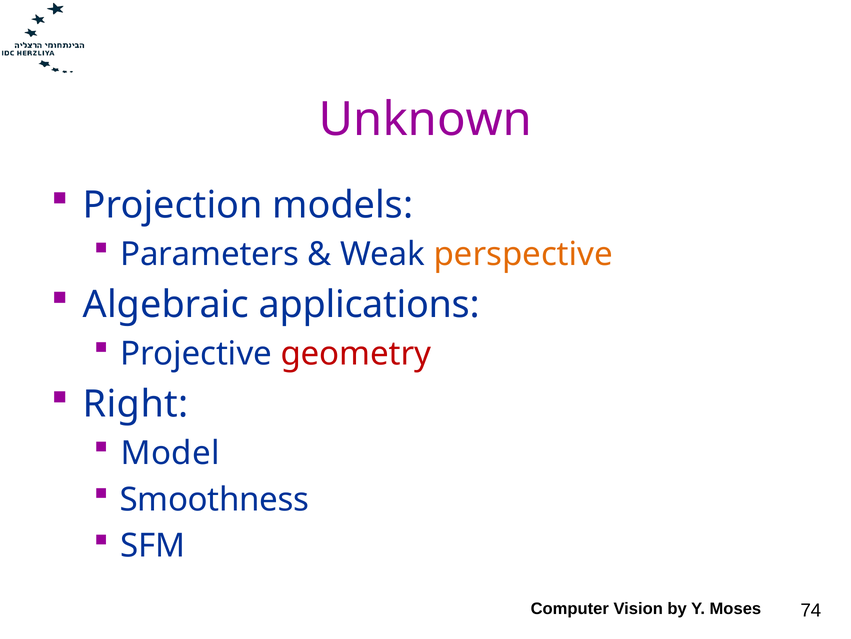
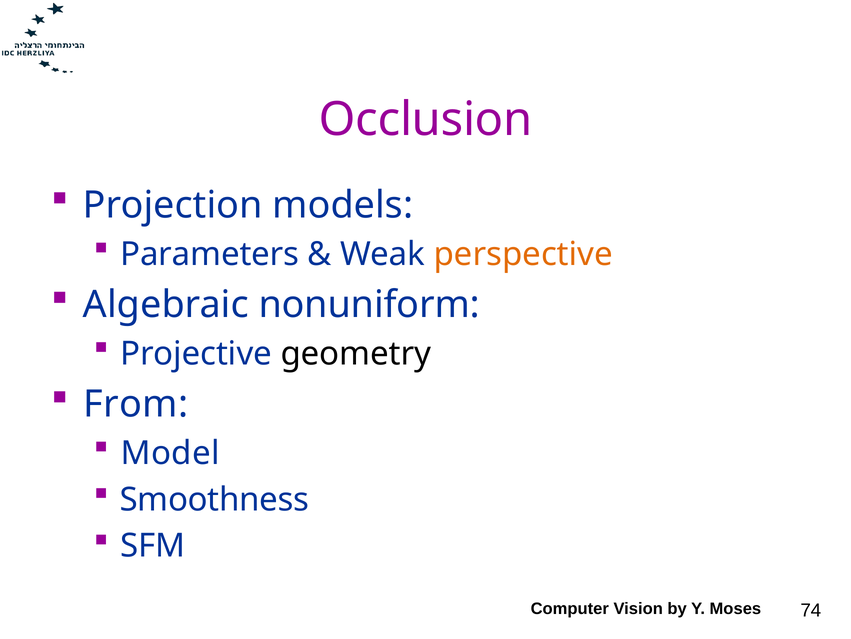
Unknown: Unknown -> Occlusion (426, 120)
applications: applications -> nonuniform (369, 304)
geometry colour: red -> black (356, 353)
Right: Right -> From (136, 404)
